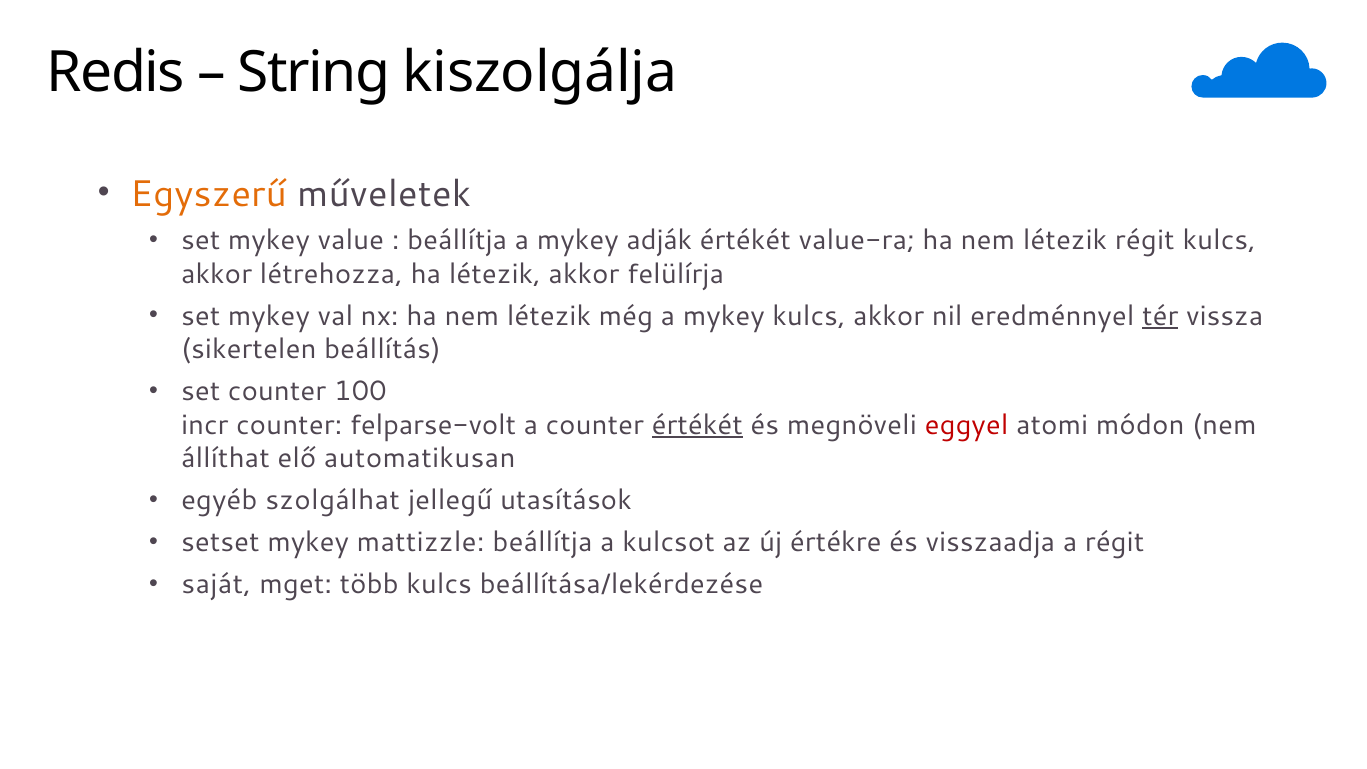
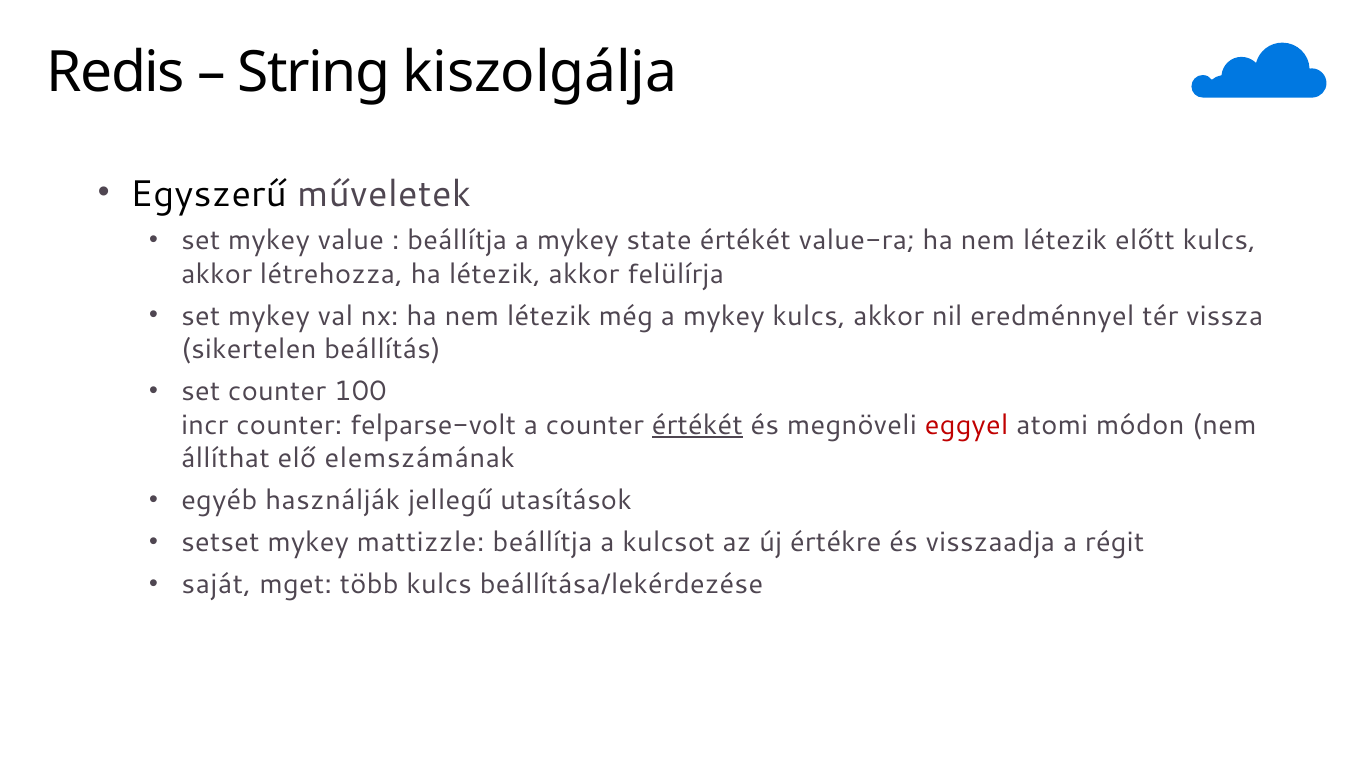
Egyszerű colour: orange -> black (208, 194)
adják: adják -> state (659, 241)
létezik régit: régit -> előtt (1145, 241)
tér underline: present -> none (1160, 316)
automatikusan: automatikusan -> elemszámának (420, 459)
szolgálhat: szolgálhat -> használják (333, 501)
